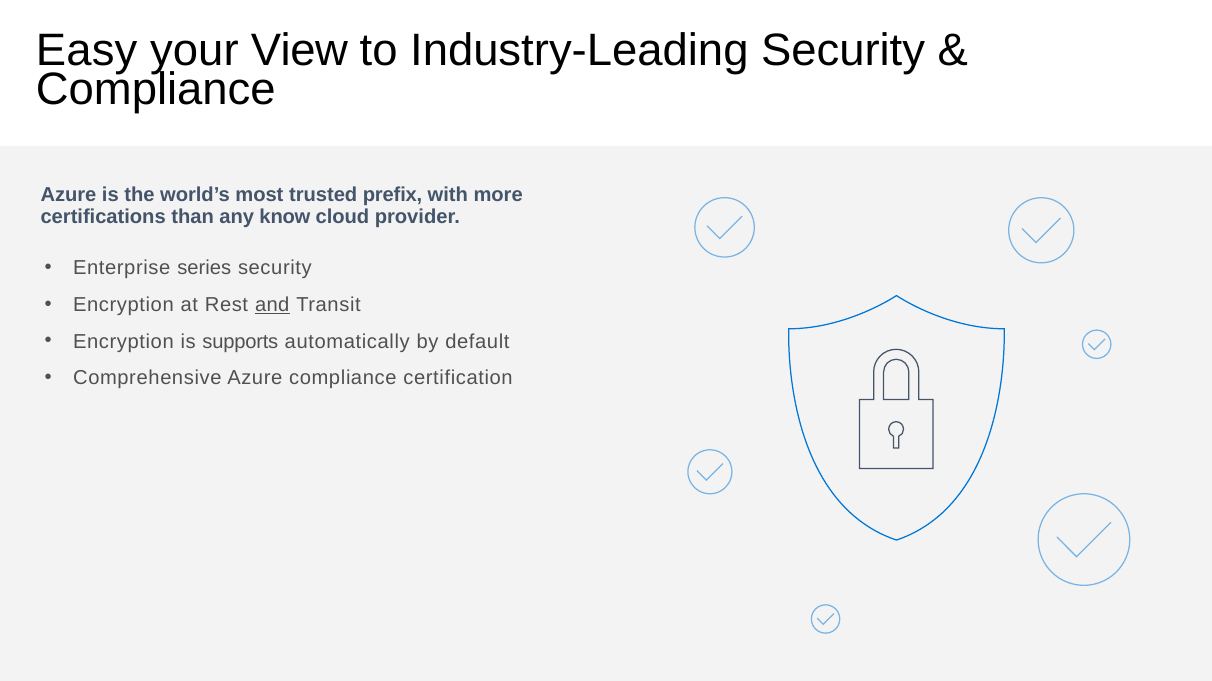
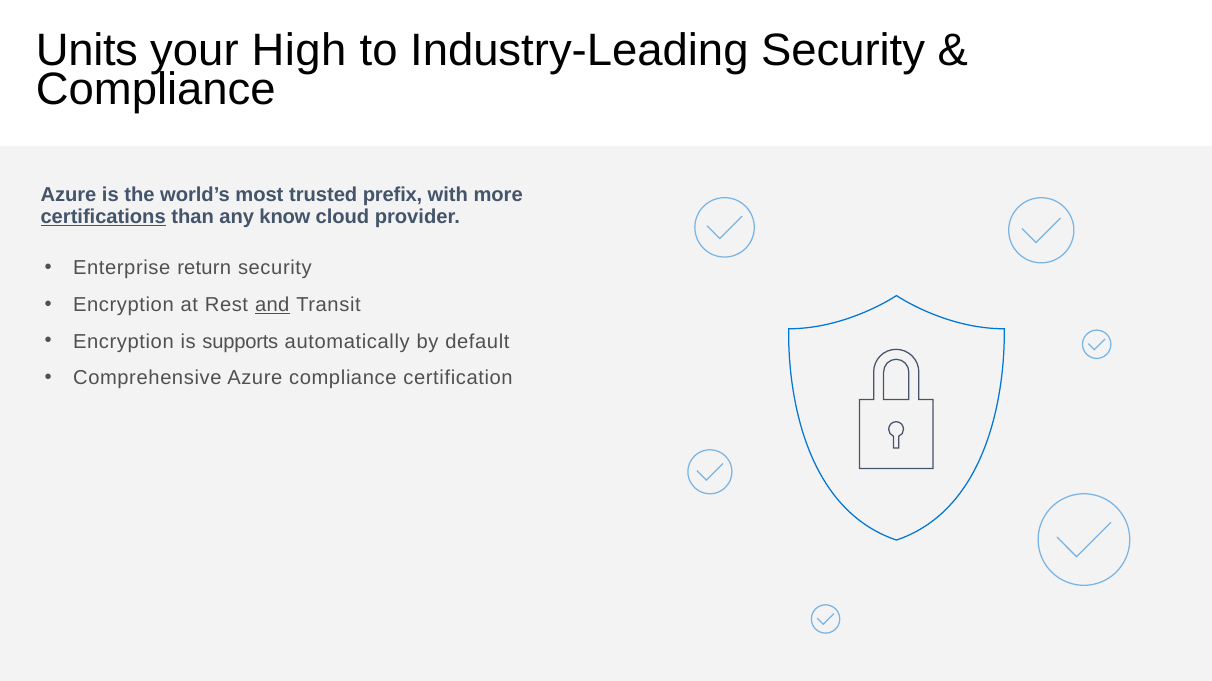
Easy: Easy -> Units (87, 51)
View: View -> High (299, 51)
certifications underline: none -> present (103, 217)
series: series -> return (204, 268)
